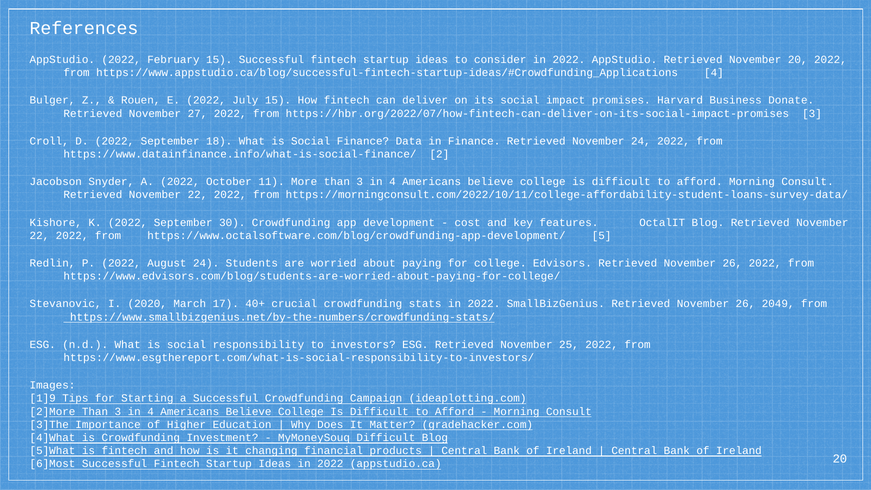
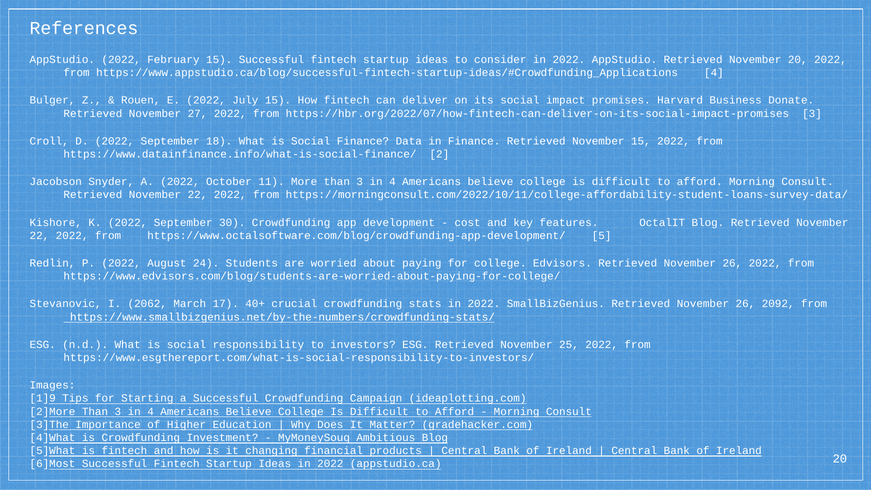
November 24: 24 -> 15 (641, 141)
2020: 2020 -> 2062 (147, 304)
2049: 2049 -> 2092 (778, 304)
MyMoneySouq Difficult: Difficult -> Ambitious (386, 438)
